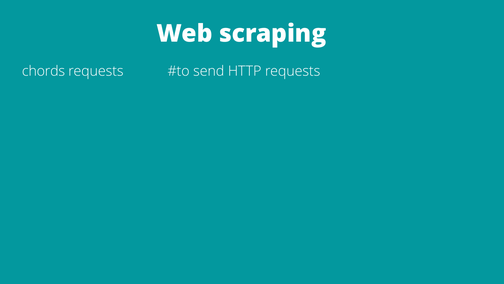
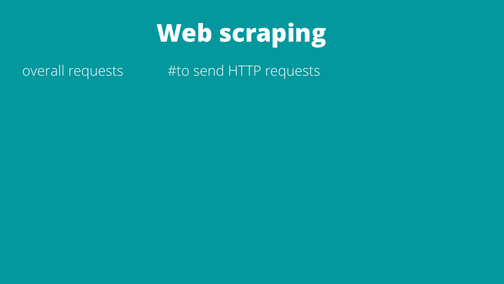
chords: chords -> overall (43, 71)
